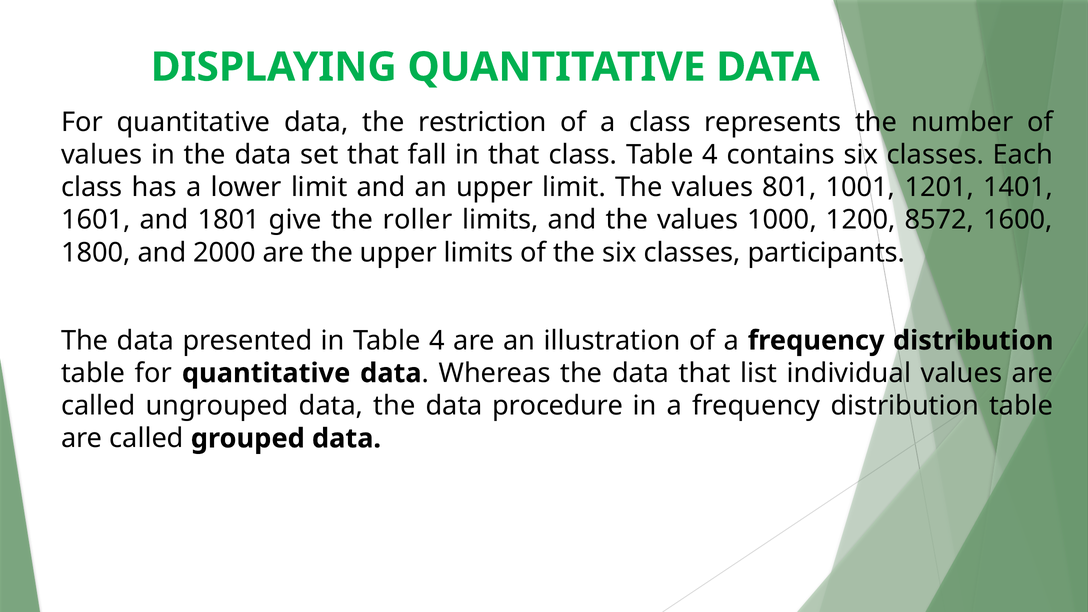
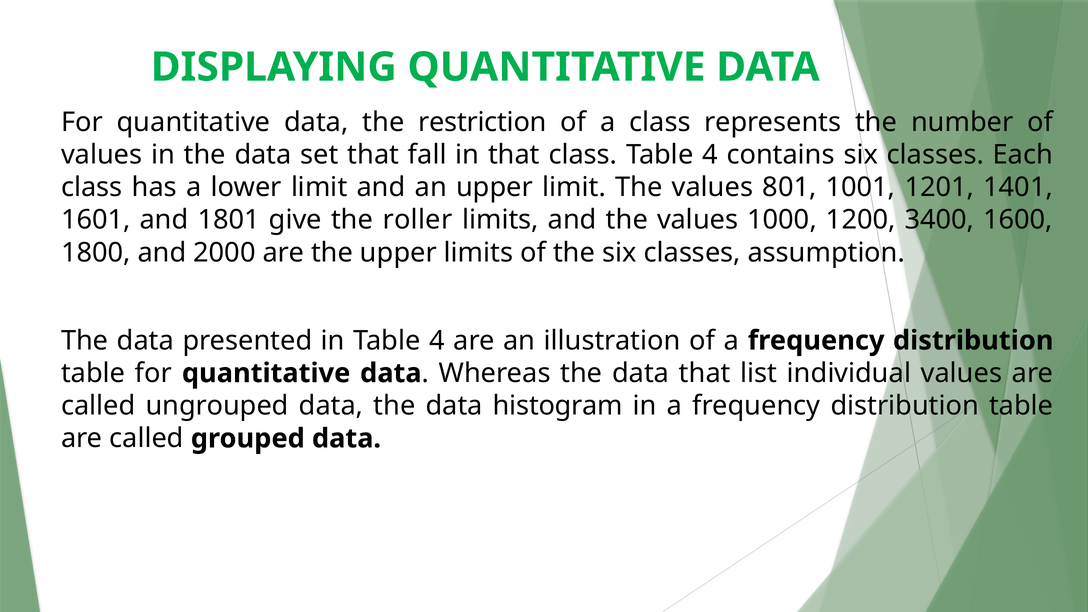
8572: 8572 -> 3400 (939, 220)
participants: participants -> assumption (826, 253)
procedure: procedure -> histogram (558, 406)
